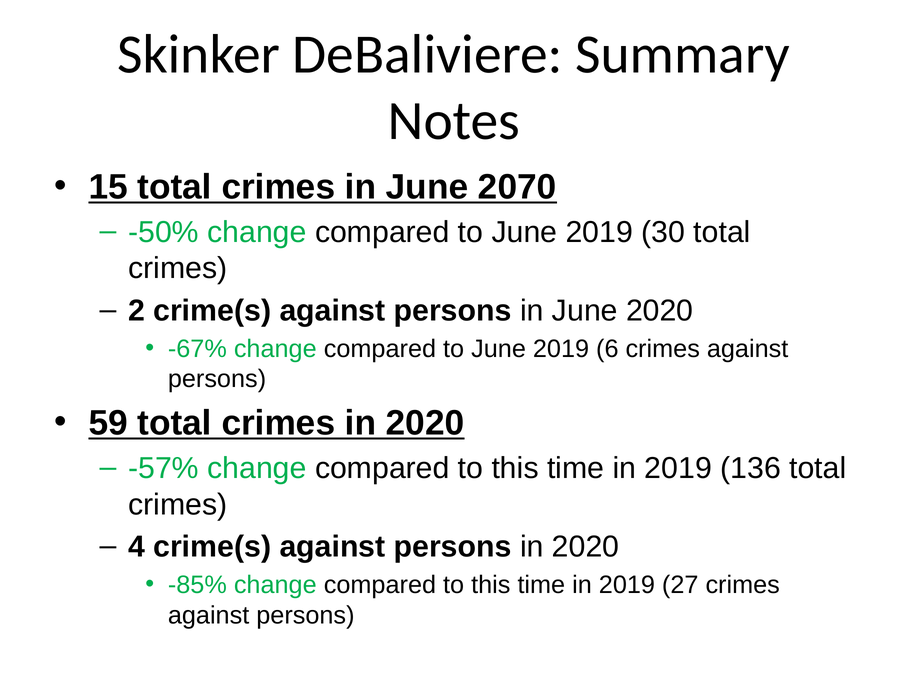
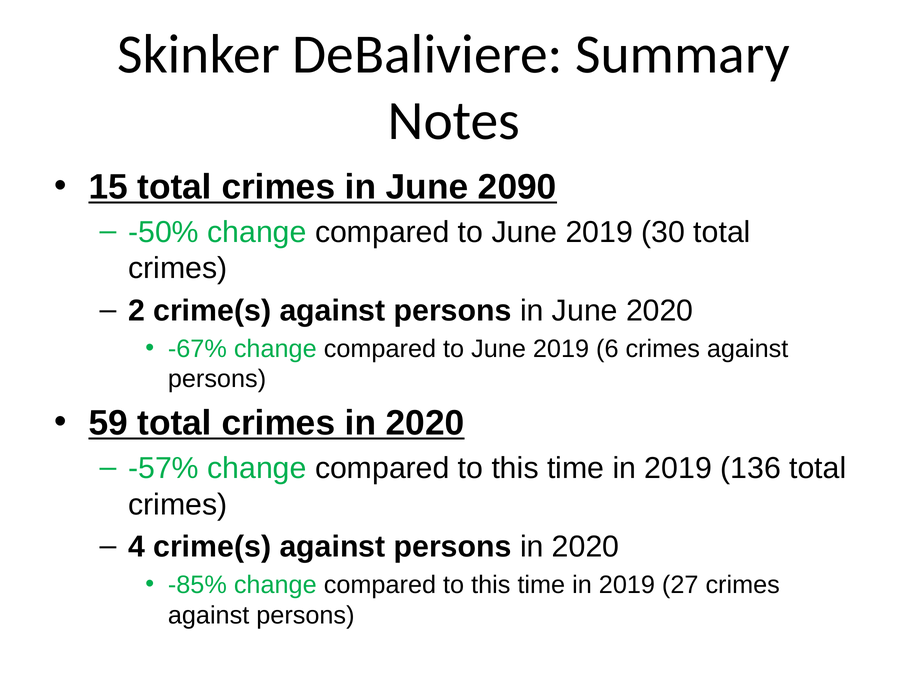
2070: 2070 -> 2090 (517, 187)
